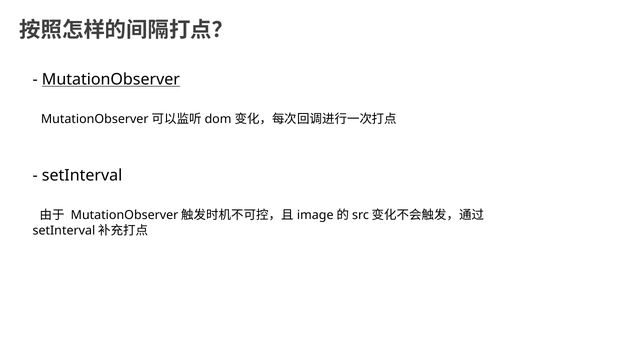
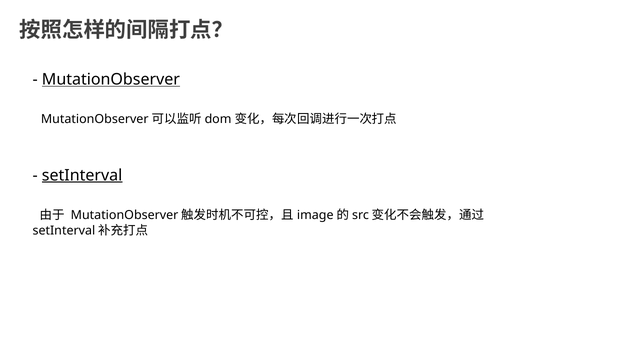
setInterval underline: none -> present (82, 176)
